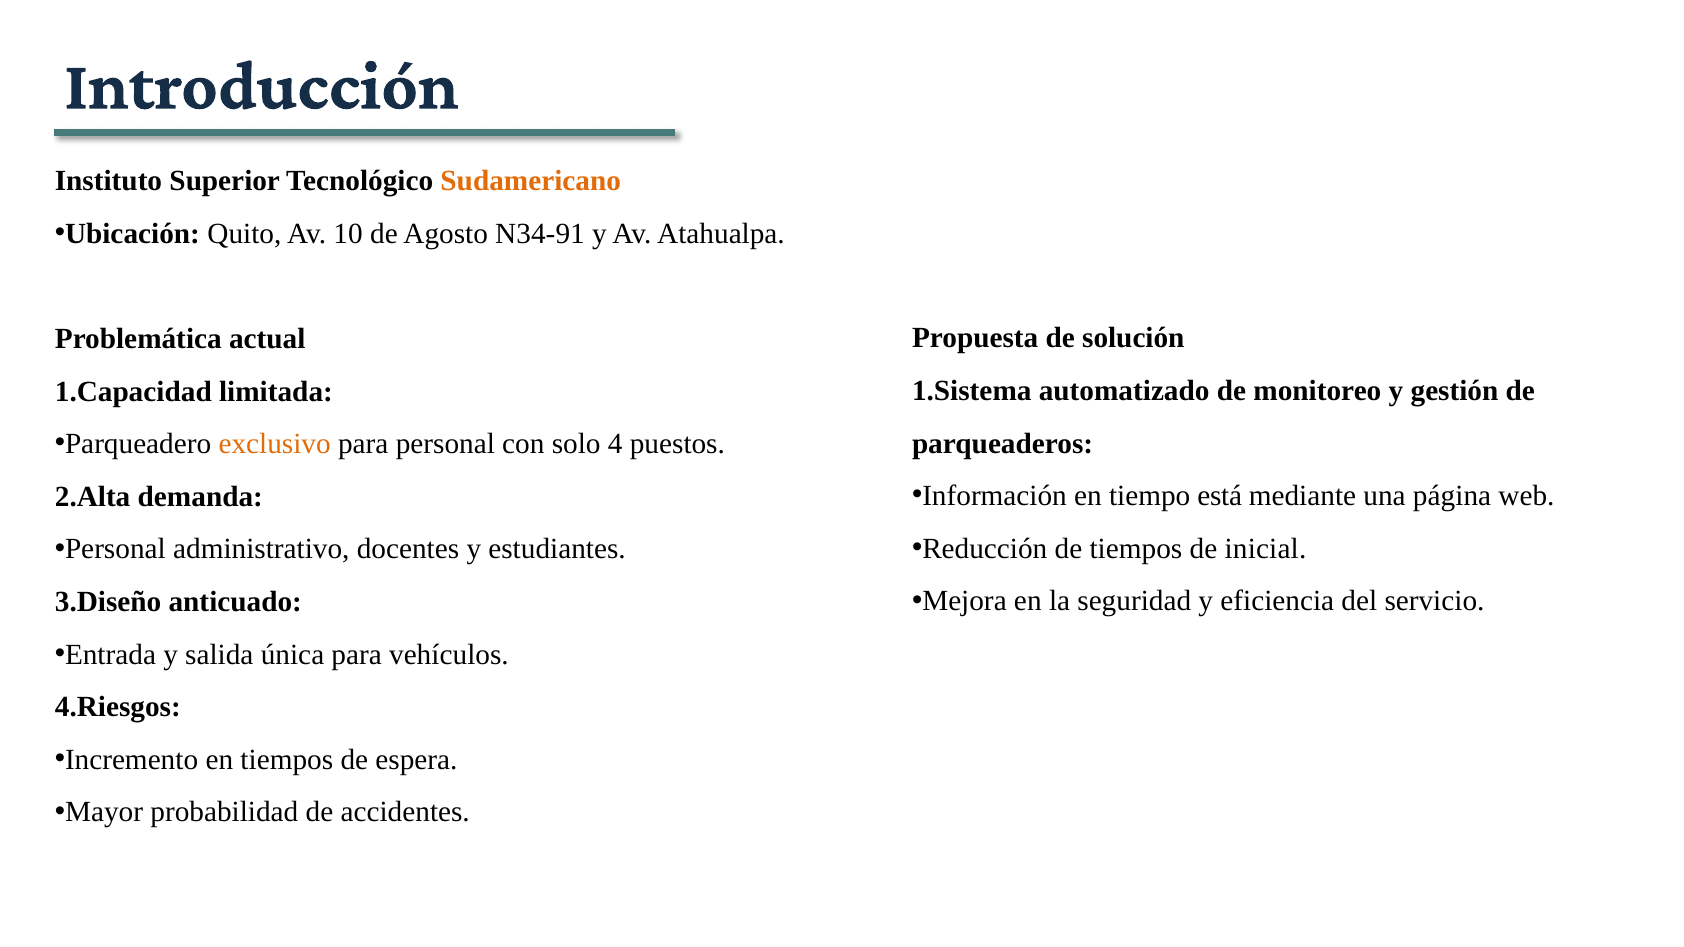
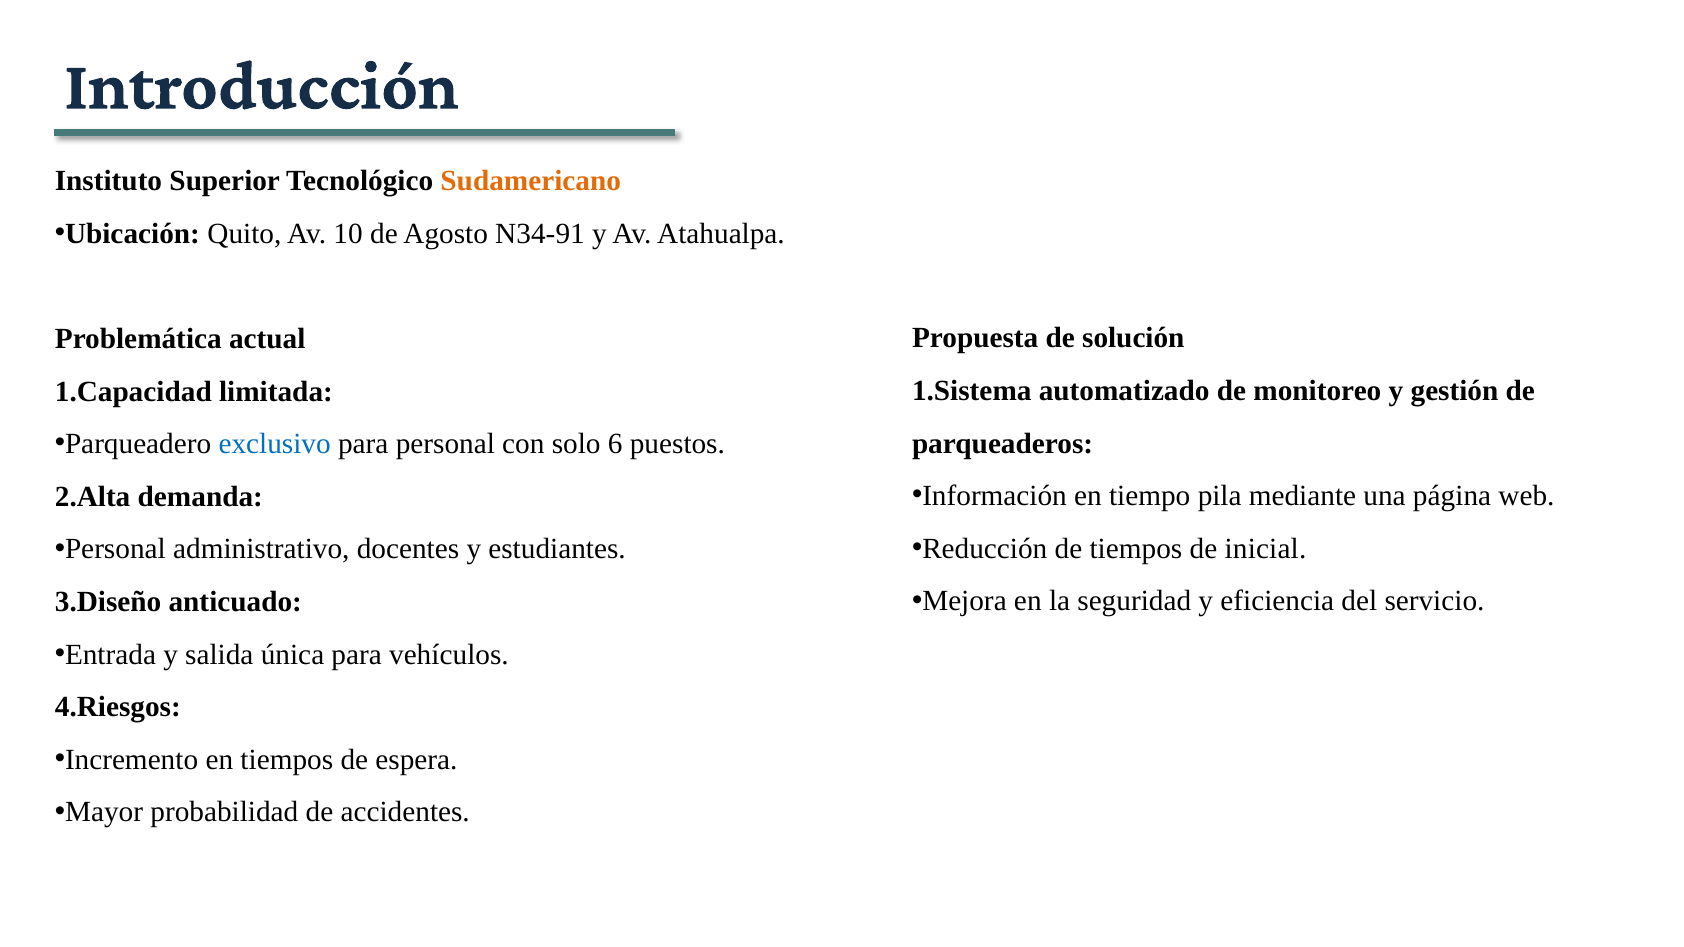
exclusivo colour: orange -> blue (275, 444)
4: 4 -> 6 (615, 444)
está: está -> pila (1220, 496)
